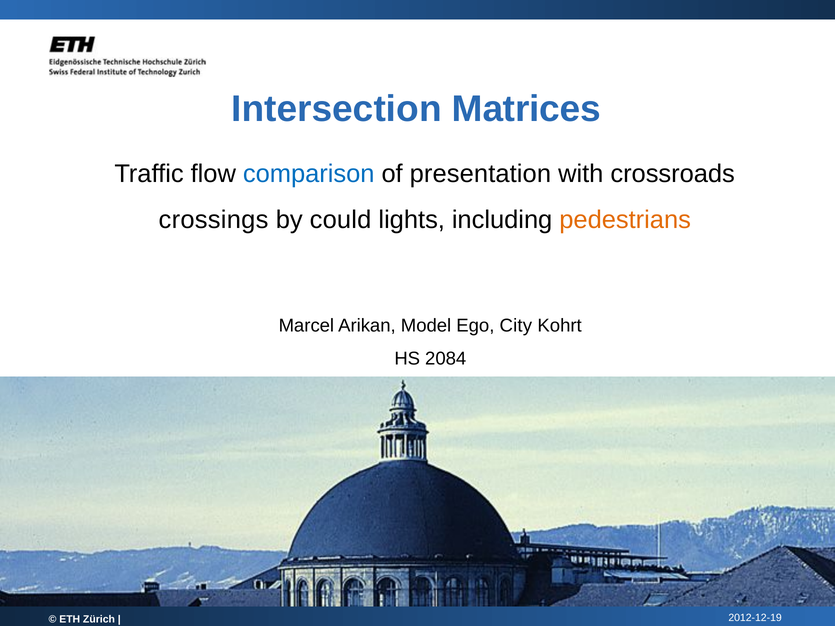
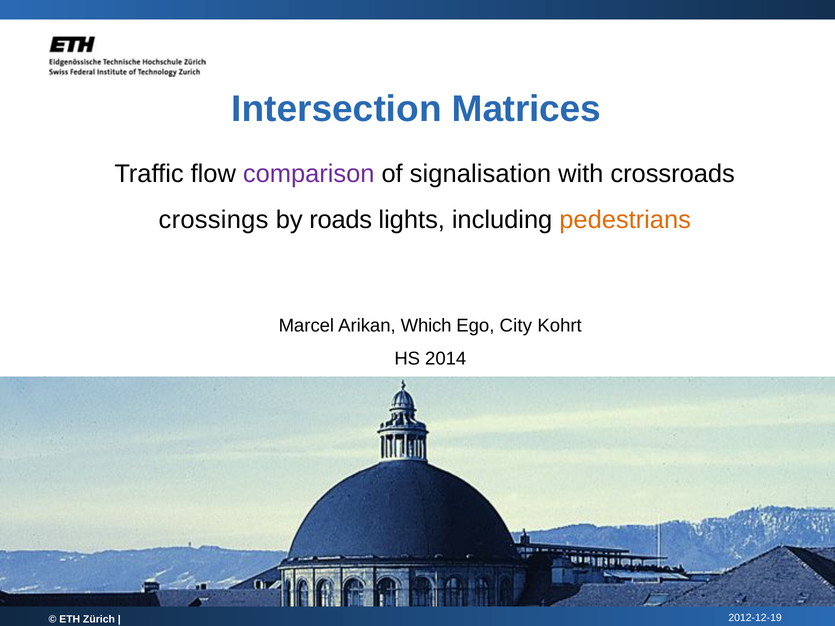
comparison colour: blue -> purple (309, 174)
presentation: presentation -> signalisation (480, 174)
could: could -> roads (341, 220)
Model: Model -> Which (426, 326)
2084: 2084 -> 2014 (446, 359)
